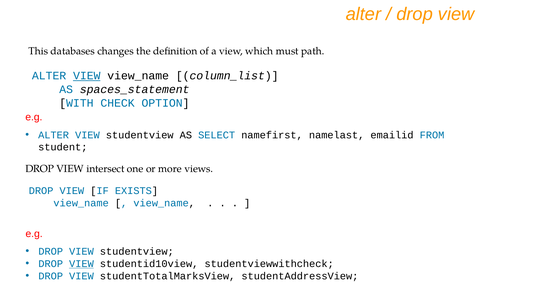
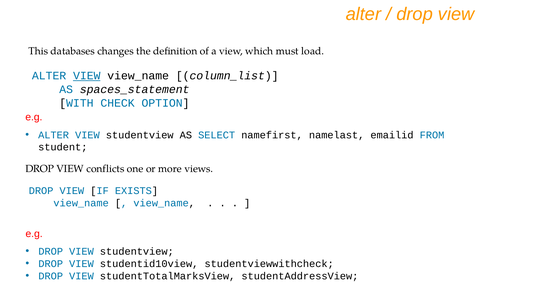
path: path -> load (313, 51)
intersect: intersect -> conflicts (105, 169)
VIEW underline: present -> none (81, 264)
